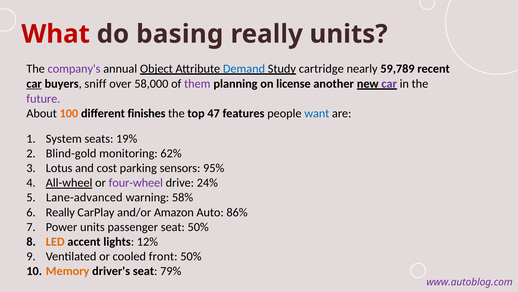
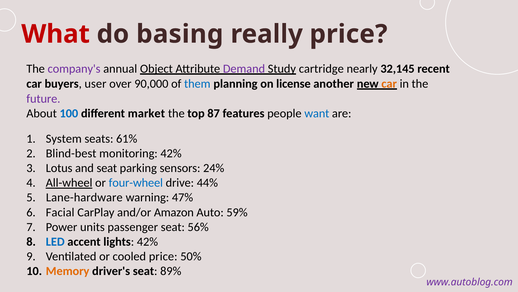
really units: units -> price (348, 34)
Demand colour: blue -> purple (244, 69)
59,789: 59,789 -> 32,145 (398, 69)
car underline: present -> none (34, 84)
sniff: sniff -> user (95, 84)
58,000: 58,000 -> 90,000 (151, 84)
them colour: purple -> blue (197, 84)
car colour: purple -> orange (389, 84)
100 colour: orange -> blue (69, 113)
finishes: finishes -> market (146, 113)
47: 47 -> 87 (214, 113)
19%: 19% -> 61% (127, 138)
Blind-gold: Blind-gold -> Blind-best (71, 153)
monitoring 62%: 62% -> 42% (171, 153)
and cost: cost -> seat (107, 168)
95%: 95% -> 24% (214, 168)
four-wheel colour: purple -> blue (136, 183)
24%: 24% -> 44% (207, 183)
Lane-advanced: Lane-advanced -> Lane-hardware (84, 197)
58%: 58% -> 47% (183, 197)
Really: Really -> Facial (60, 212)
86%: 86% -> 59% (237, 212)
seat 50%: 50% -> 56% (198, 227)
LED colour: orange -> blue (55, 241)
lights 12%: 12% -> 42% (147, 241)
cooled front: front -> price (163, 256)
79%: 79% -> 89% (171, 271)
